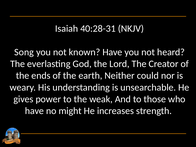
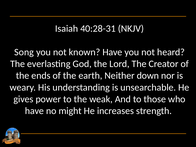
could: could -> down (148, 76)
